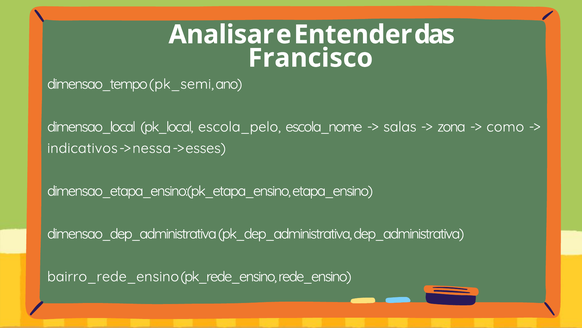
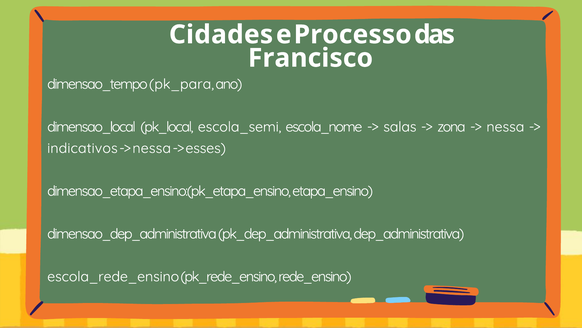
Analisar: Analisar -> Cidades (221, 35)
Entender: Entender -> Processo (353, 35)
pk_semi: pk_semi -> pk_para (182, 84)
escola_pelo: escola_pelo -> escola_semi (240, 127)
como: como -> nessa (505, 127)
bairro_rede_ensino: bairro_rede_ensino -> escola_rede_ensino (113, 276)
